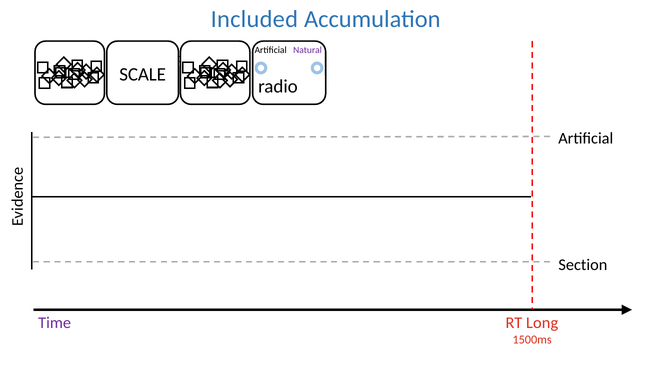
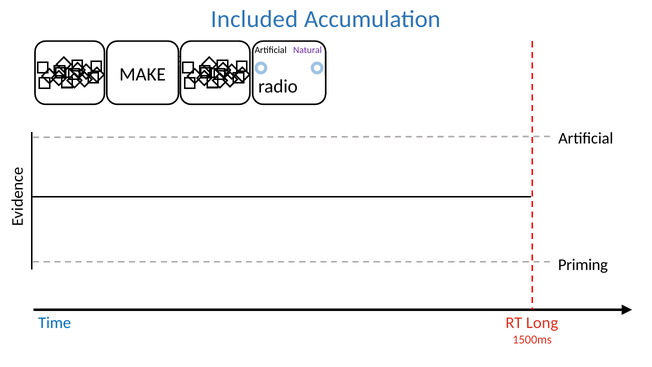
SCALE: SCALE -> MAKE (143, 74)
Section: Section -> Priming (583, 265)
Time colour: purple -> blue (55, 323)
